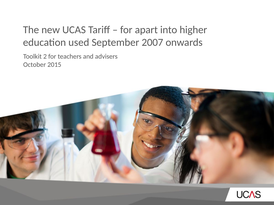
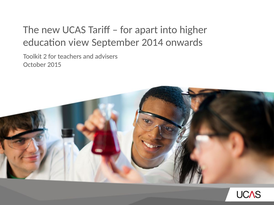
used: used -> view (79, 43)
2007: 2007 -> 2014 (152, 43)
